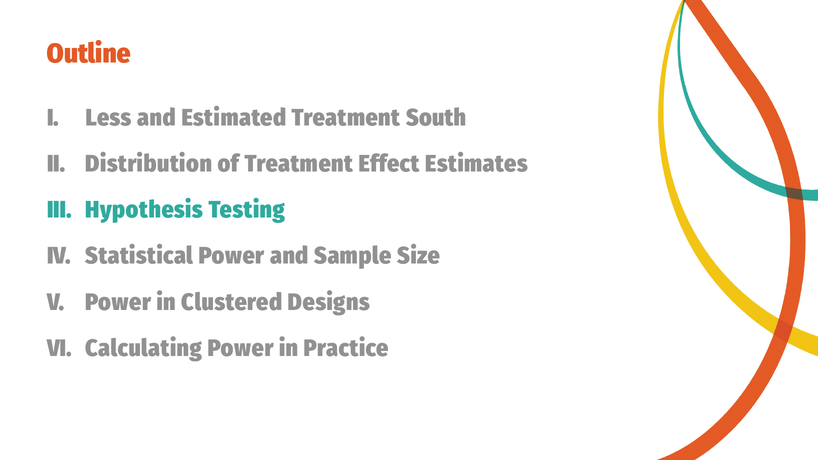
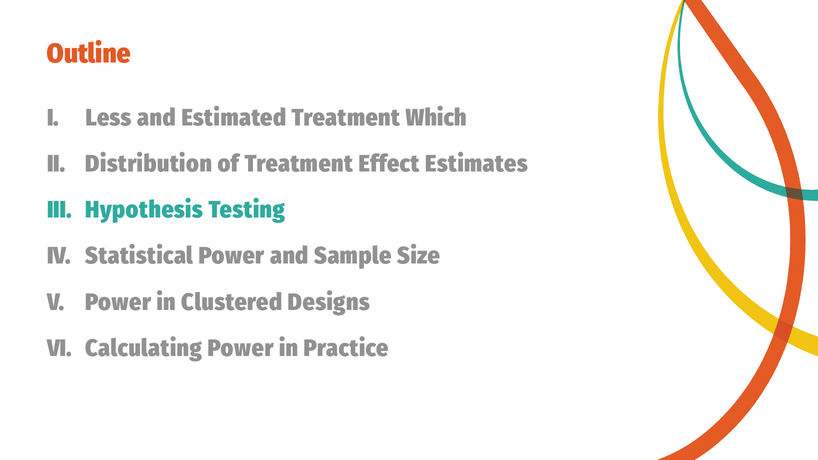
South: South -> Which (436, 118)
